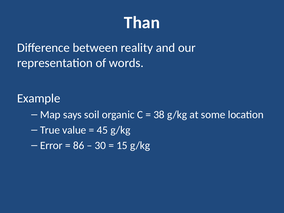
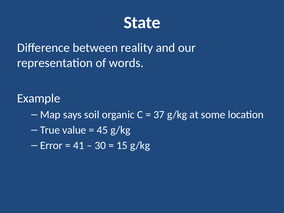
Than: Than -> State (142, 23)
38: 38 -> 37 (159, 115)
86: 86 -> 41 (79, 146)
